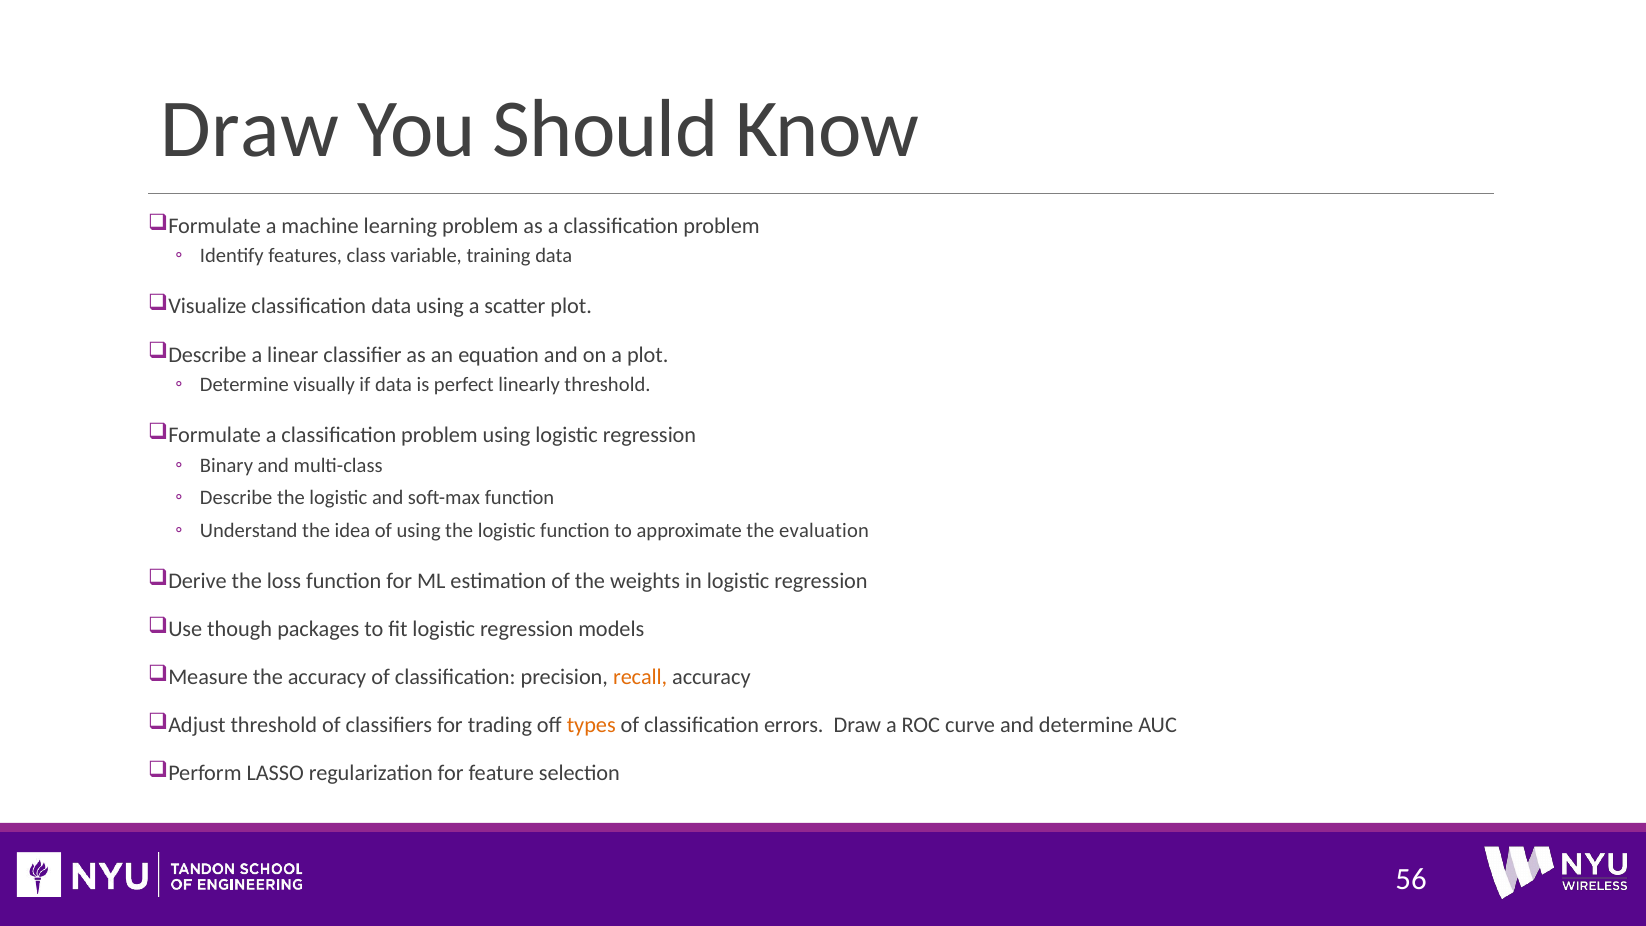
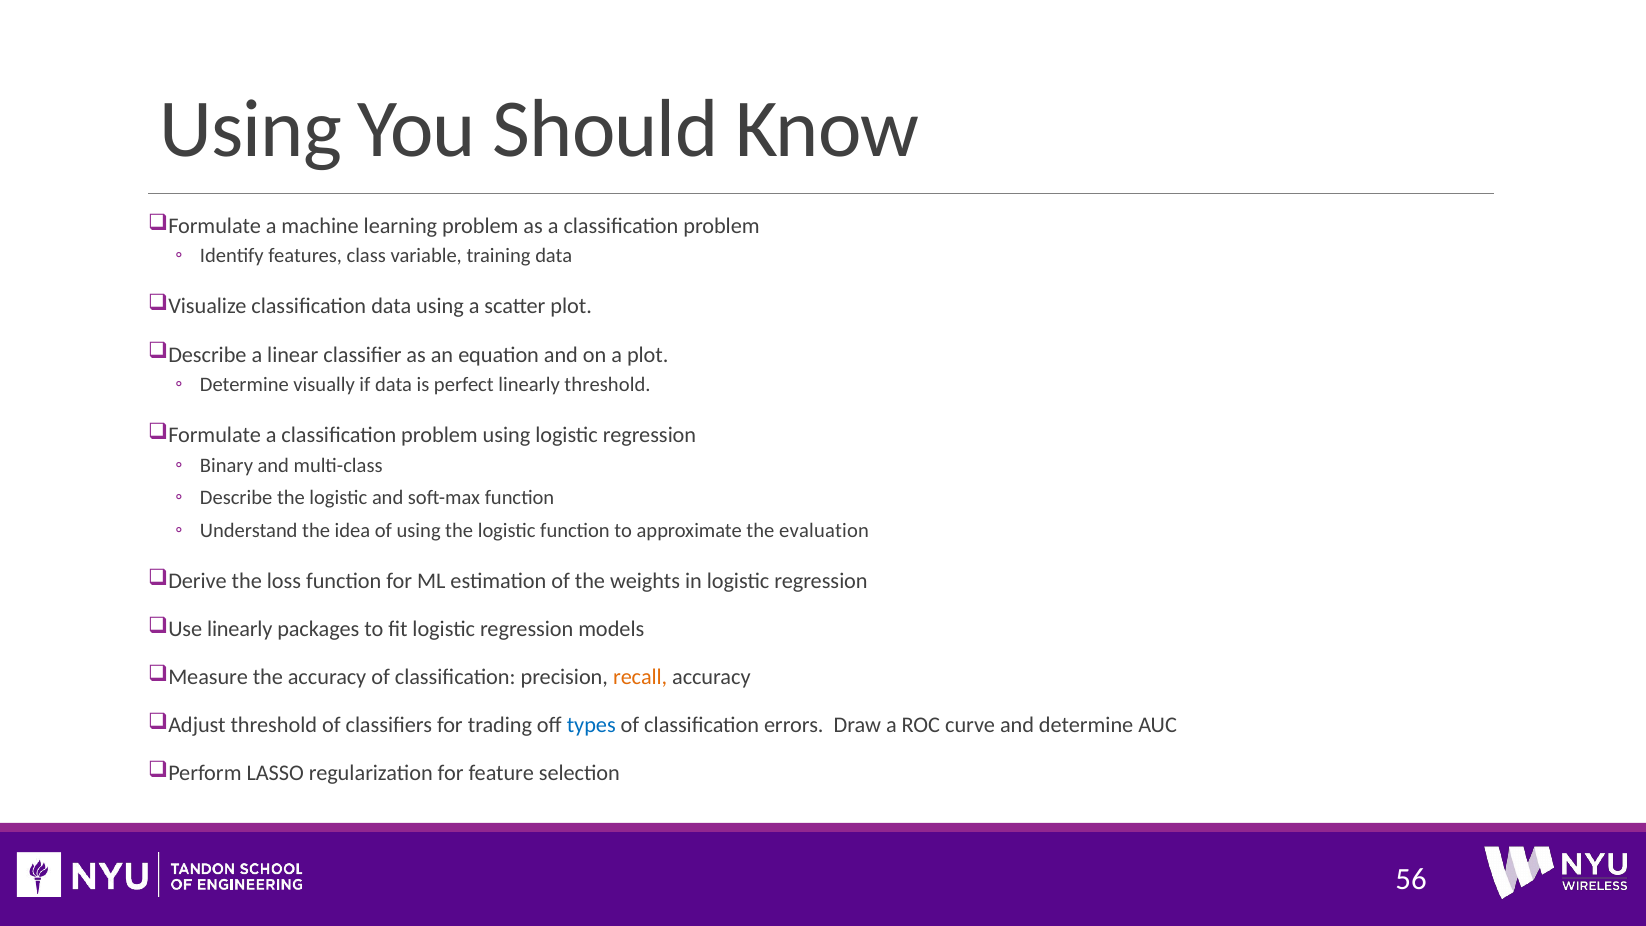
Draw: Draw -> Using (251, 129)
though: though -> linearly (240, 629)
types colour: orange -> blue (591, 725)
